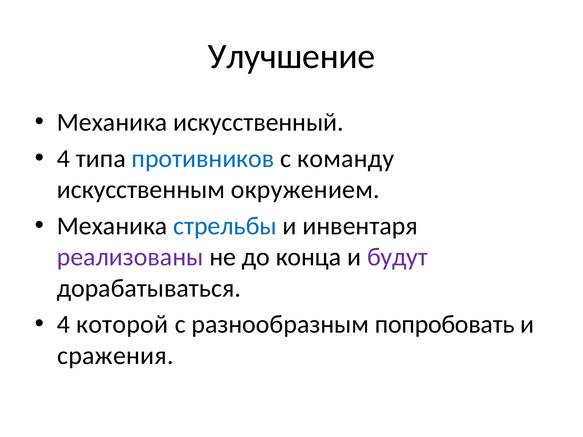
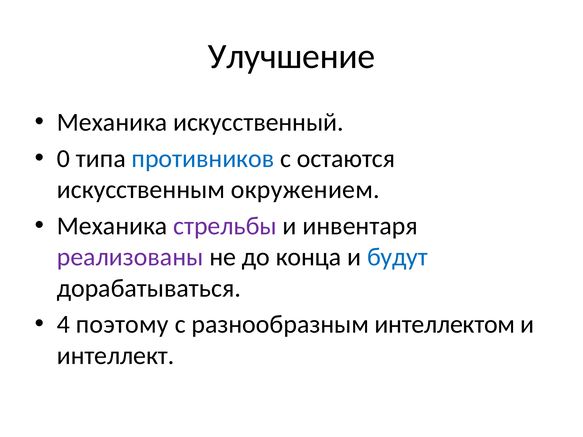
4: 4 -> 0 (63, 159)
команду: команду -> остаются (346, 159)
стрельбы colour: blue -> purple (225, 226)
будут colour: purple -> blue (397, 257)
которой: которой -> поэтому (122, 325)
попробовать: попробовать -> интеллектом (445, 325)
сражения: сражения -> интеллект (116, 356)
